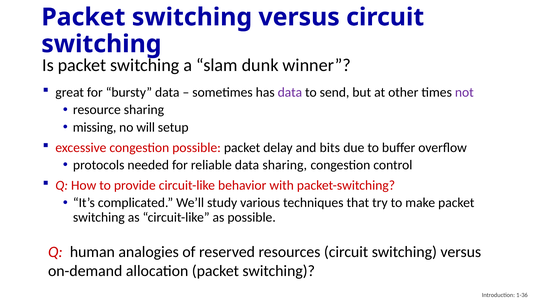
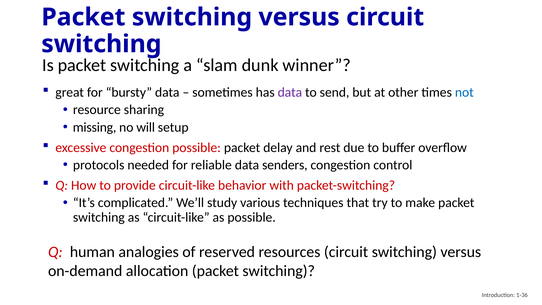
not colour: purple -> blue (464, 92)
bits: bits -> rest (330, 148)
data sharing: sharing -> senders (285, 165)
